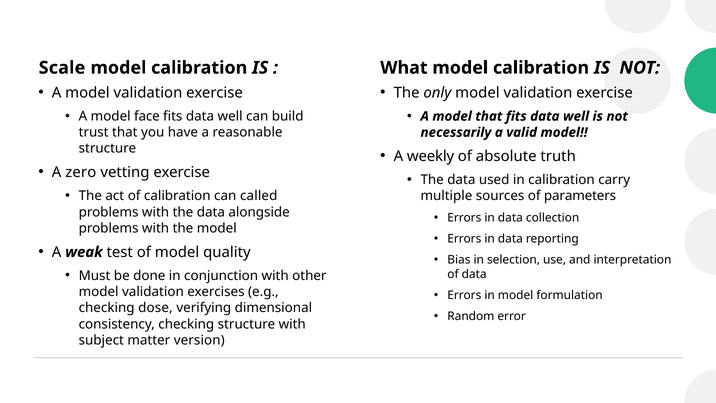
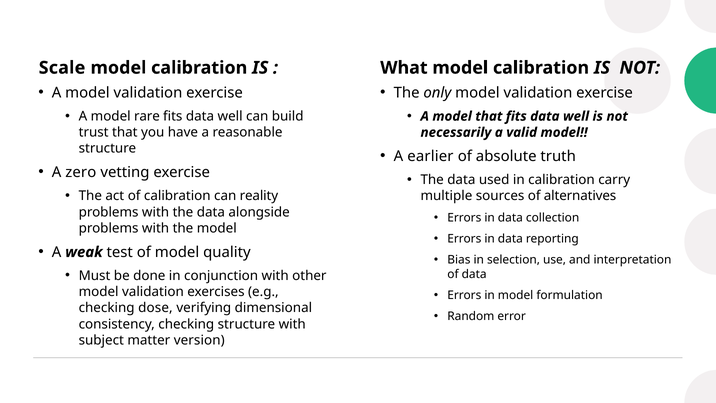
face: face -> rare (147, 116)
weekly: weekly -> earlier (430, 156)
called: called -> reality (259, 196)
parameters: parameters -> alternatives (580, 196)
